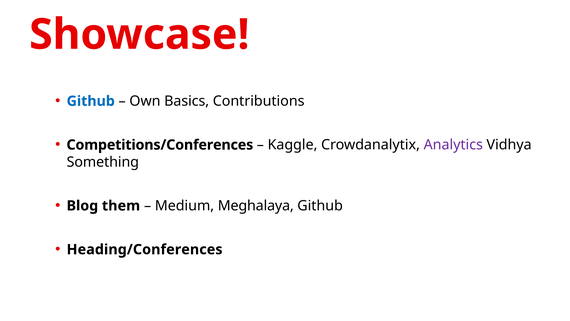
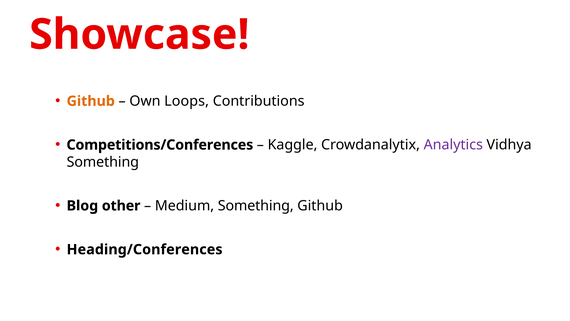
Github colour: blue -> orange (91, 101)
Basics: Basics -> Loops (187, 101)
them: them -> other (121, 206)
Medium Meghalaya: Meghalaya -> Something (256, 206)
